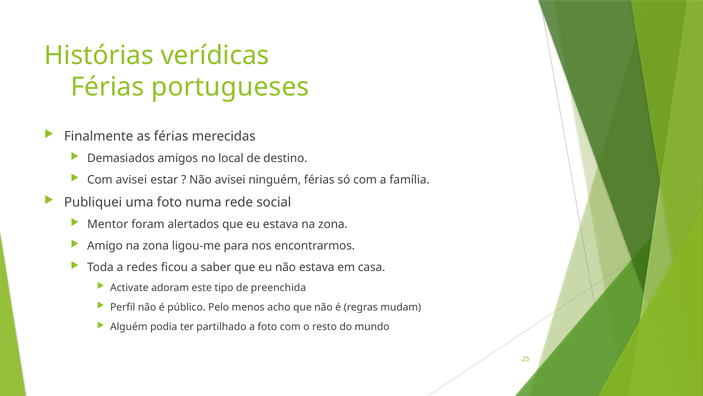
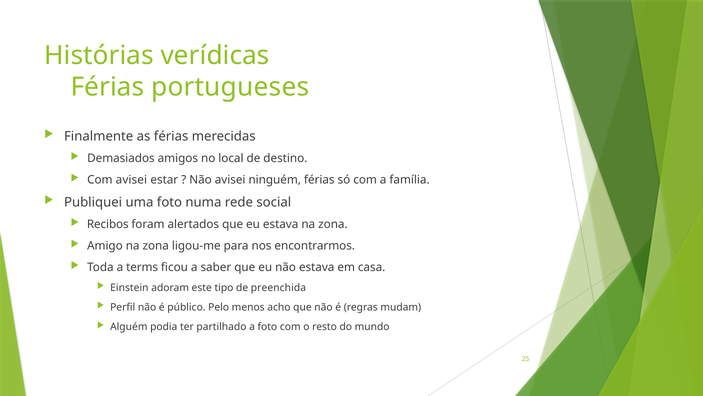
Mentor: Mentor -> Recibos (108, 224)
redes: redes -> terms (142, 267)
Activate: Activate -> Einstein (129, 287)
